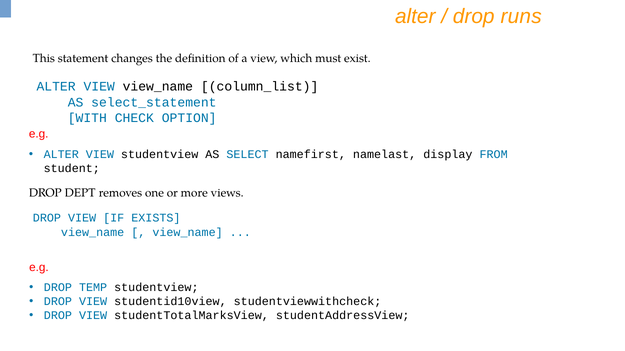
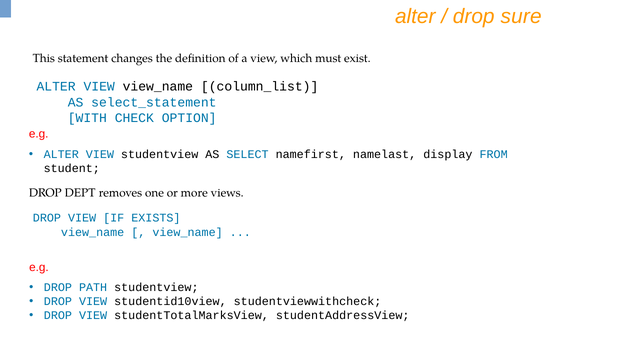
runs: runs -> sure (521, 16)
TEMP: TEMP -> PATH (93, 288)
